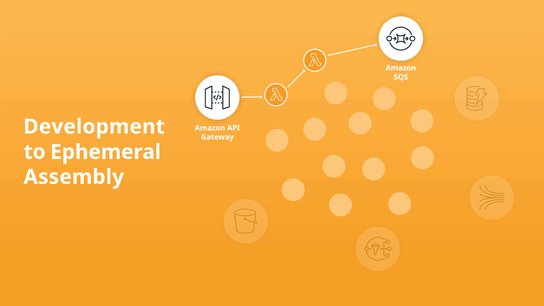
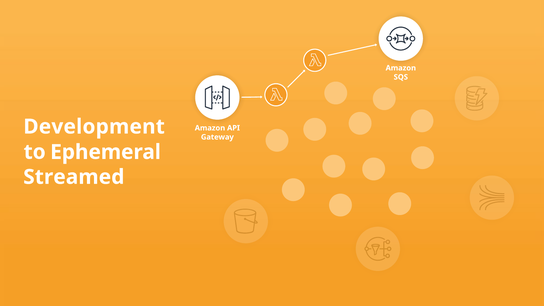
Assembly: Assembly -> Streamed (74, 177)
